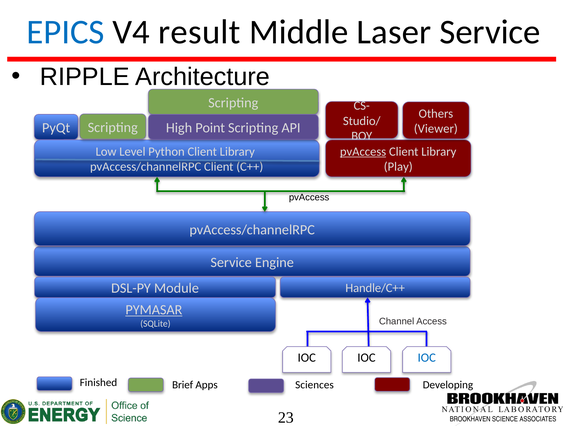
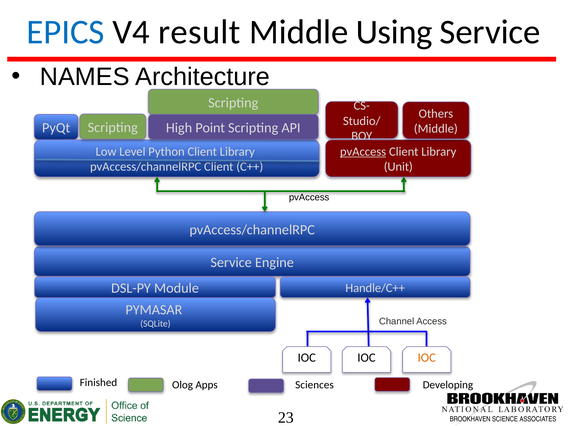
Laser: Laser -> Using (394, 32)
RIPPLE: RIPPLE -> NAMES (85, 77)
Viewer: Viewer -> Middle (436, 129)
Play: Play -> Unit (398, 167)
PYMASAR underline: present -> none (154, 310)
IOC colour: blue -> orange (427, 358)
Brief: Brief -> Olog (183, 385)
